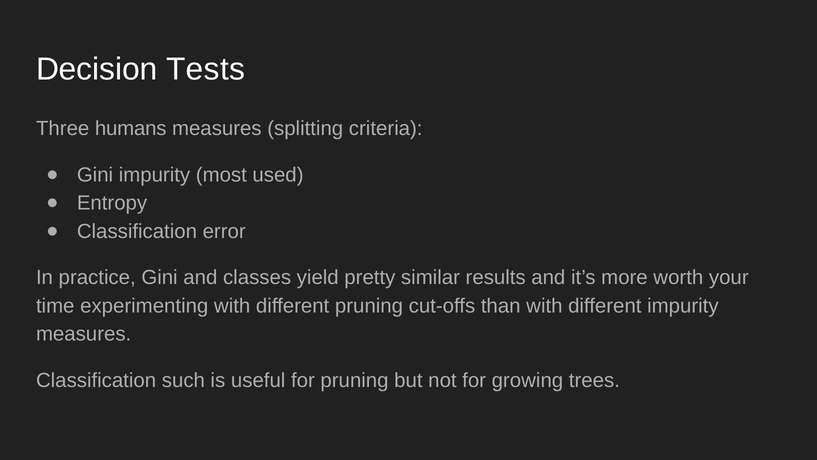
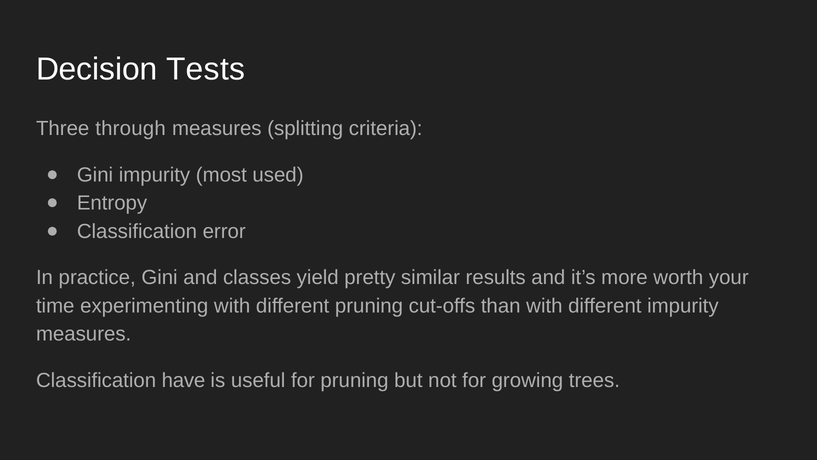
humans: humans -> through (131, 128)
such: such -> have (183, 380)
